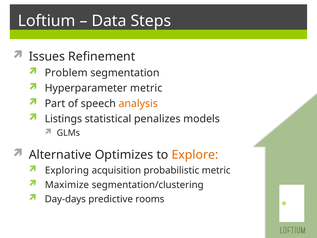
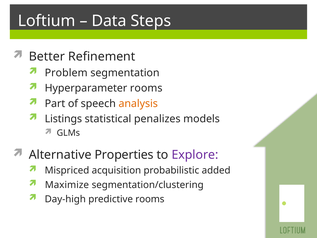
Issues: Issues -> Better (47, 57)
Hyperparameter metric: metric -> rooms (146, 88)
Optimizes: Optimizes -> Properties (124, 155)
Explore colour: orange -> purple (195, 155)
Exploring: Exploring -> Mispriced (67, 170)
probabilistic metric: metric -> added (216, 170)
Day-days: Day-days -> Day-high (65, 199)
